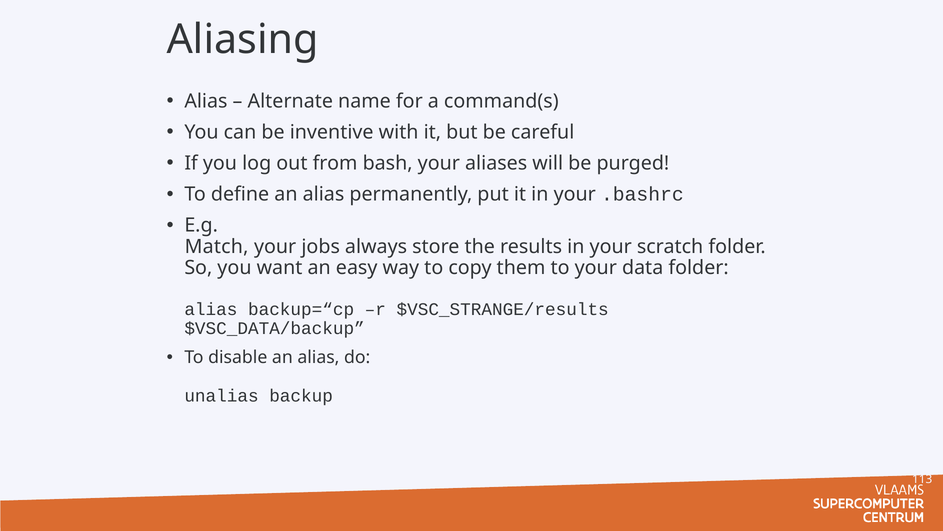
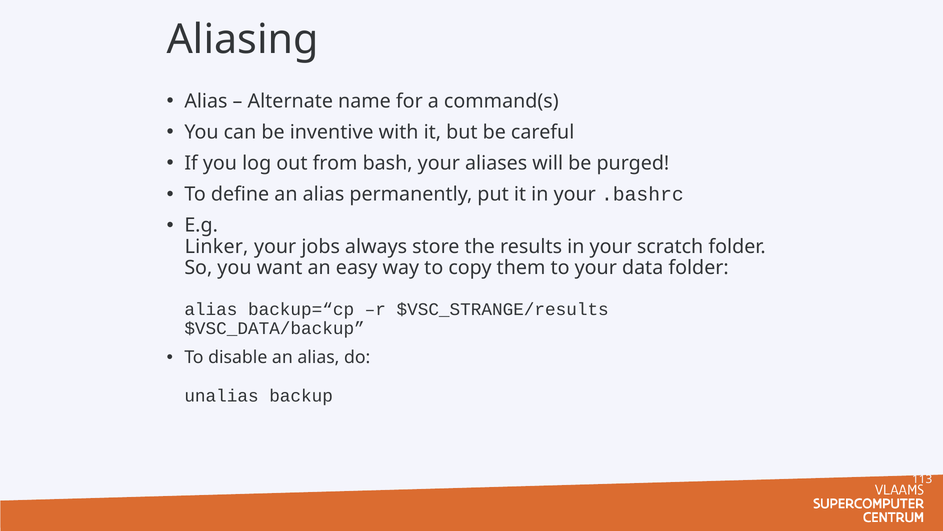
Match: Match -> Linker (217, 246)
